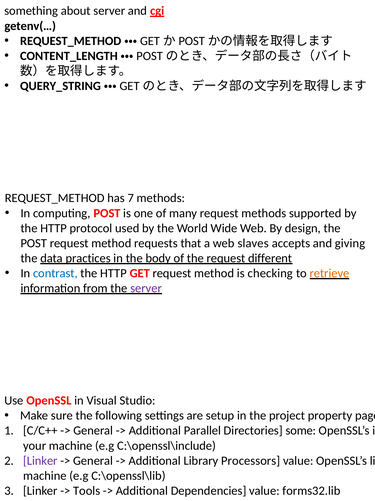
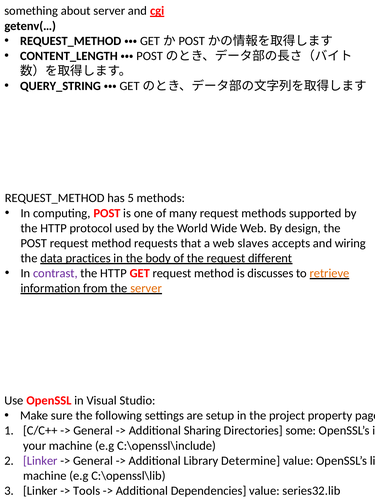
7: 7 -> 5 (131, 198)
giving: giving -> wiring (350, 243)
contrast colour: blue -> purple (55, 273)
checking: checking -> discusses (270, 273)
server colour: purple -> orange (146, 288)
Parallel: Parallel -> Sharing (202, 430)
Processors: Processors -> Determine (251, 460)
forms32.lib: forms32.lib -> series32.lib (311, 490)
